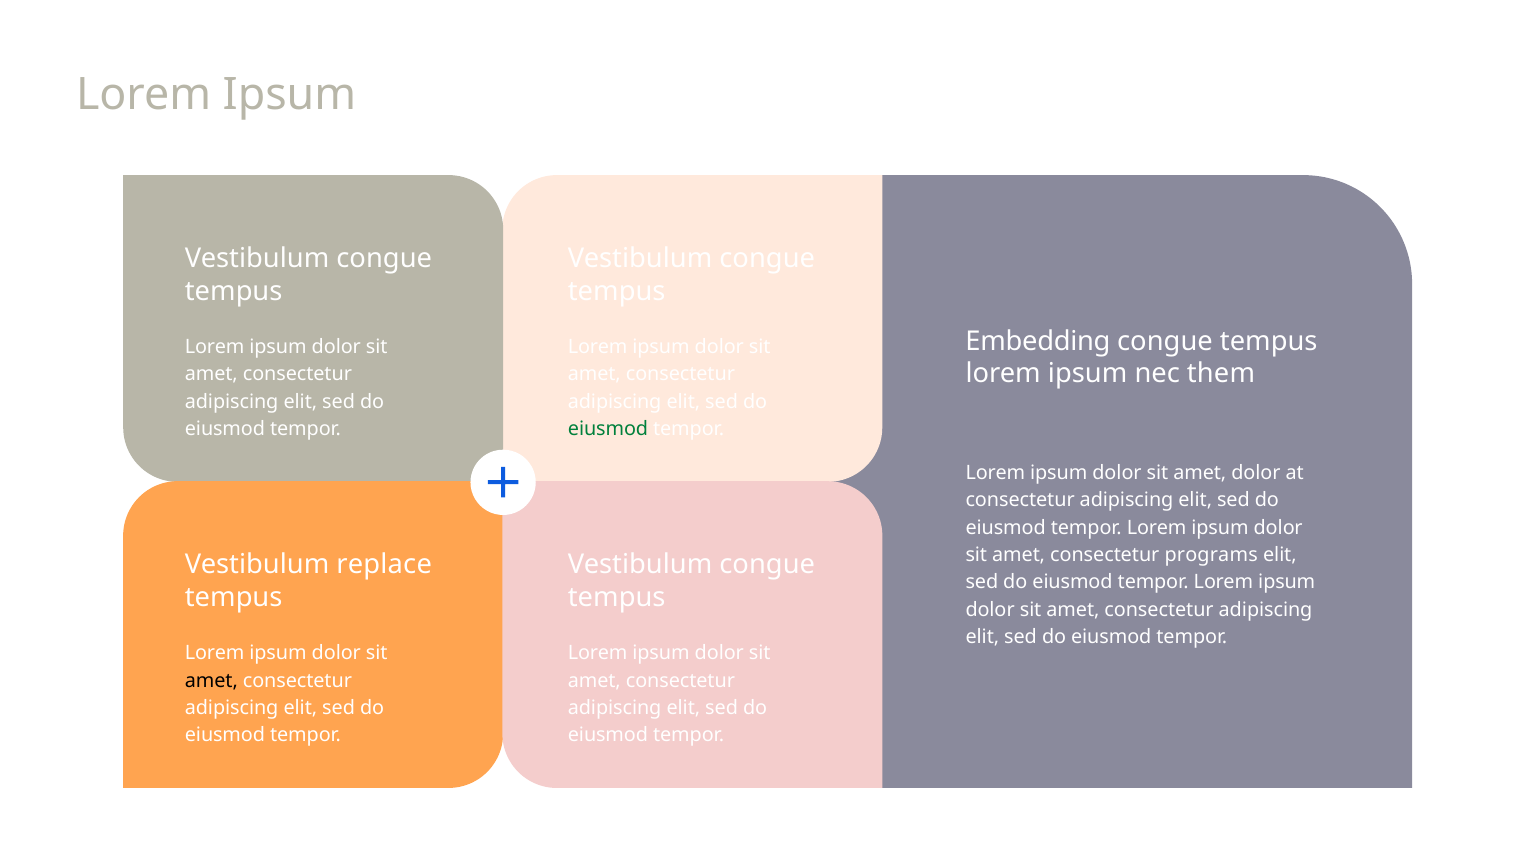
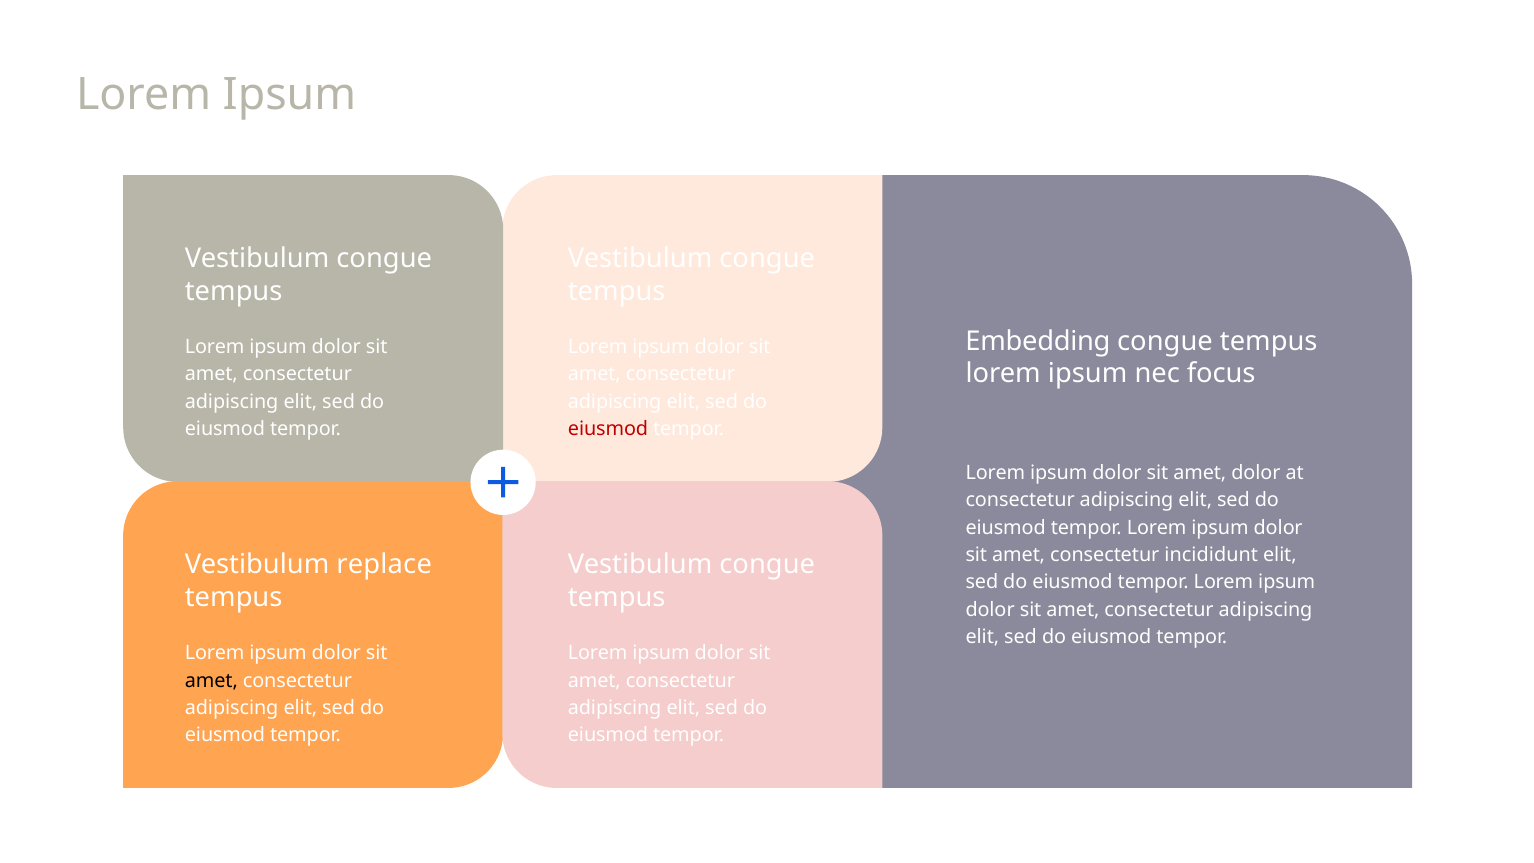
them: them -> focus (1221, 374)
eiusmod colour: green -> red (608, 429)
programs: programs -> incididunt (1211, 555)
